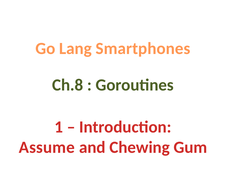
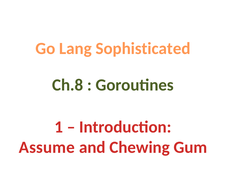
Smartphones: Smartphones -> Sophisticated (143, 48)
